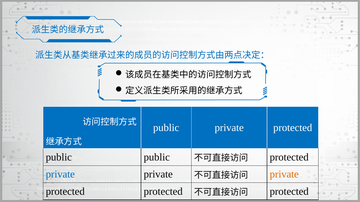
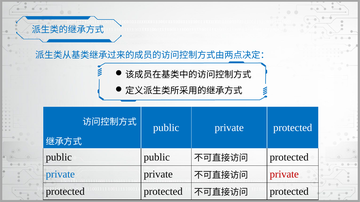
private colour: orange -> red (284, 175)
